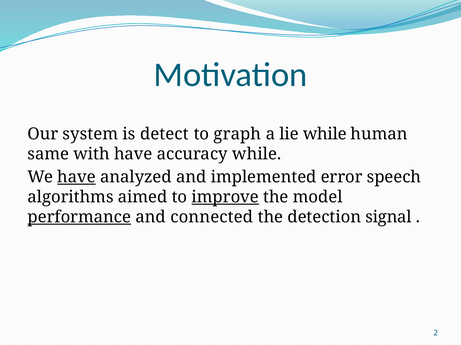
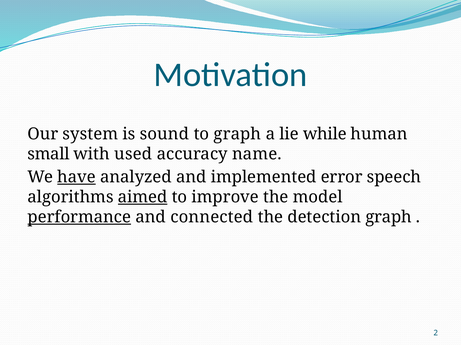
detect: detect -> sound (164, 134)
same: same -> small (49, 154)
with have: have -> used (133, 154)
accuracy while: while -> name (257, 154)
aimed underline: none -> present (143, 197)
improve underline: present -> none (225, 197)
detection signal: signal -> graph (389, 217)
